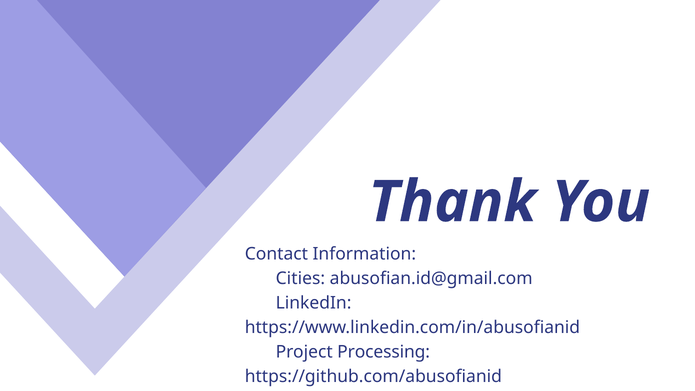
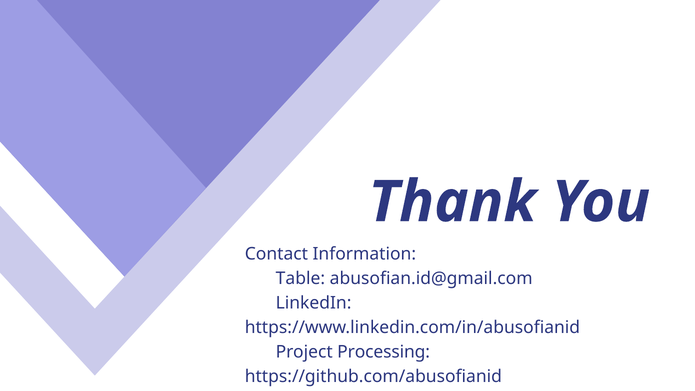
Cities: Cities -> Table (300, 279)
